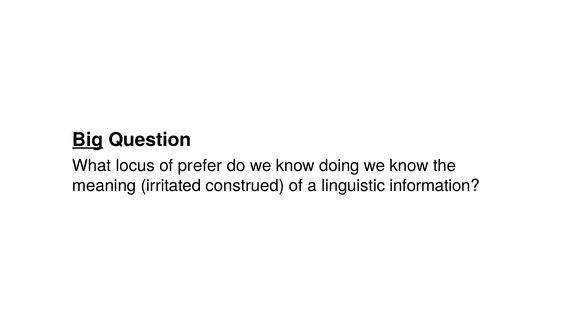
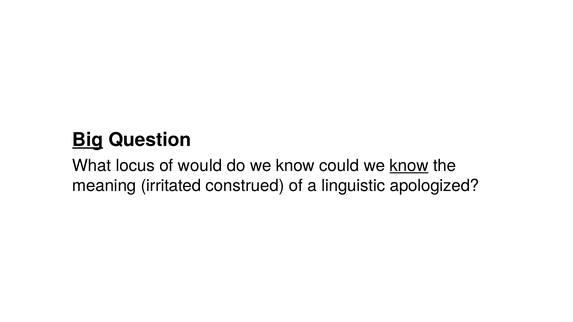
prefer: prefer -> would (200, 166)
doing: doing -> could (339, 166)
know underline: none -> present (409, 166)
information: information -> apologized (435, 186)
